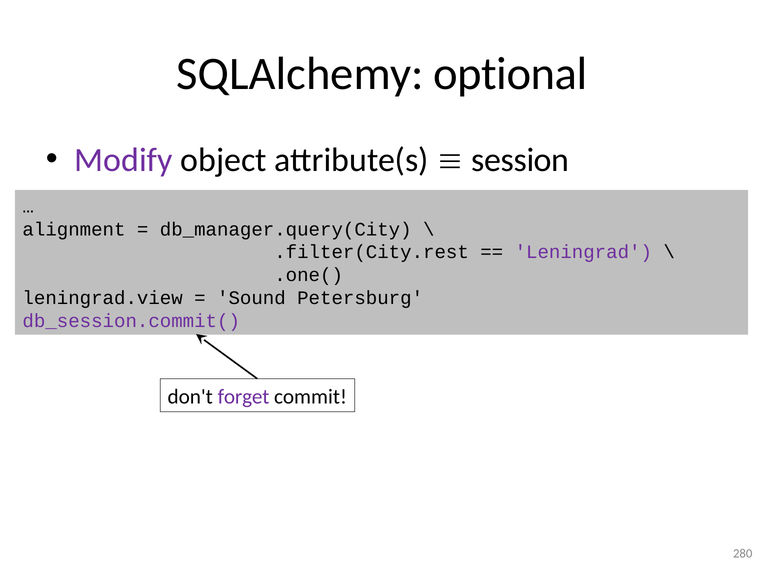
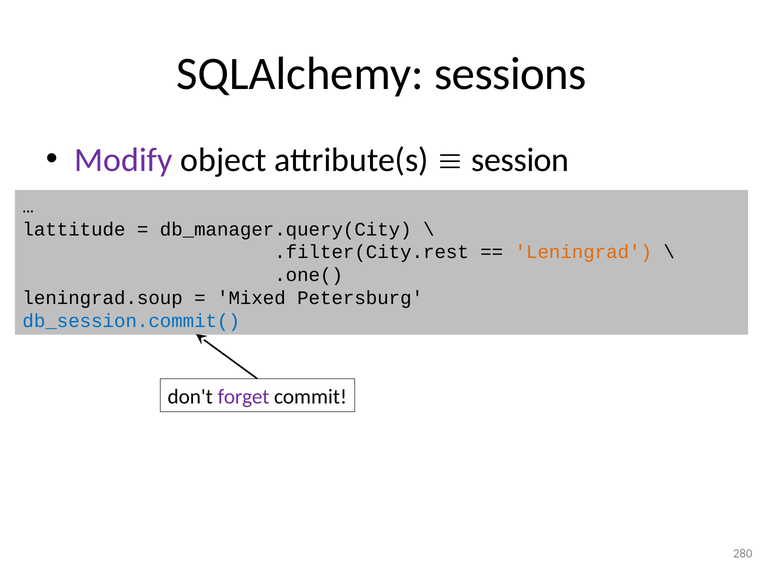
optional: optional -> sessions (510, 74)
alignment: alignment -> lattitude (74, 229)
Leningrad colour: purple -> orange (583, 252)
leningrad.view: leningrad.view -> leningrad.soup (103, 298)
Sound: Sound -> Mixed (251, 298)
db_session.commit( colour: purple -> blue (131, 321)
